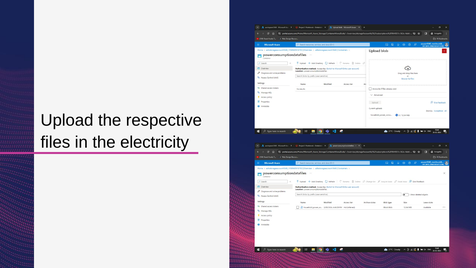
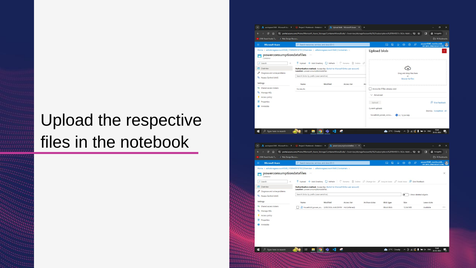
electricity: electricity -> notebook (155, 142)
